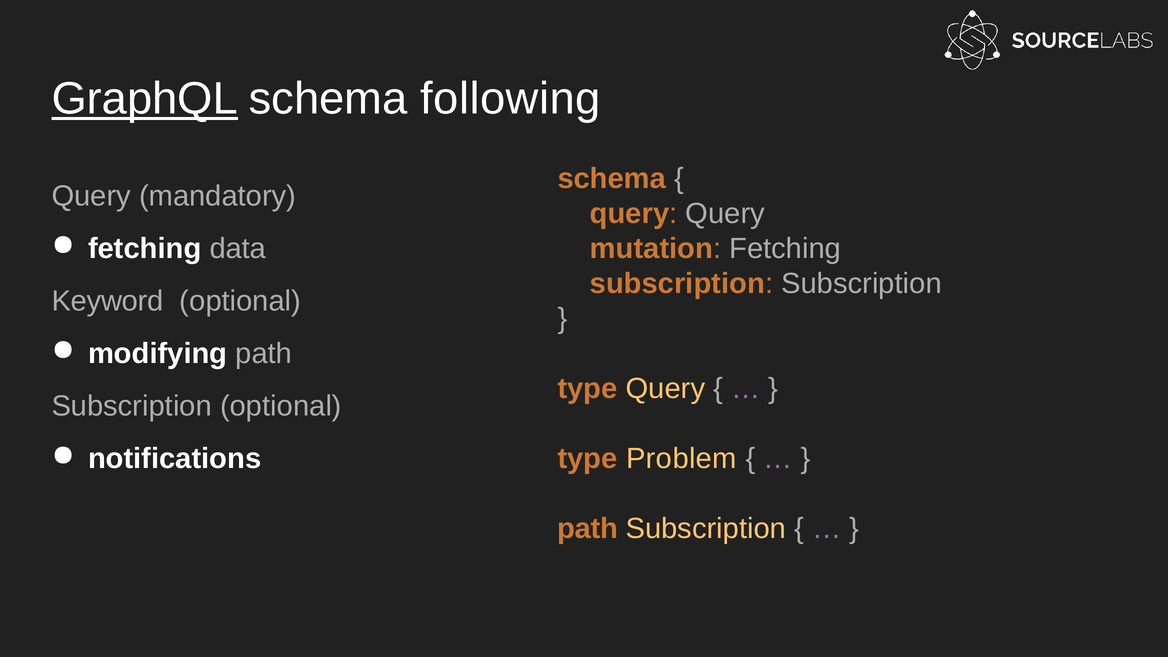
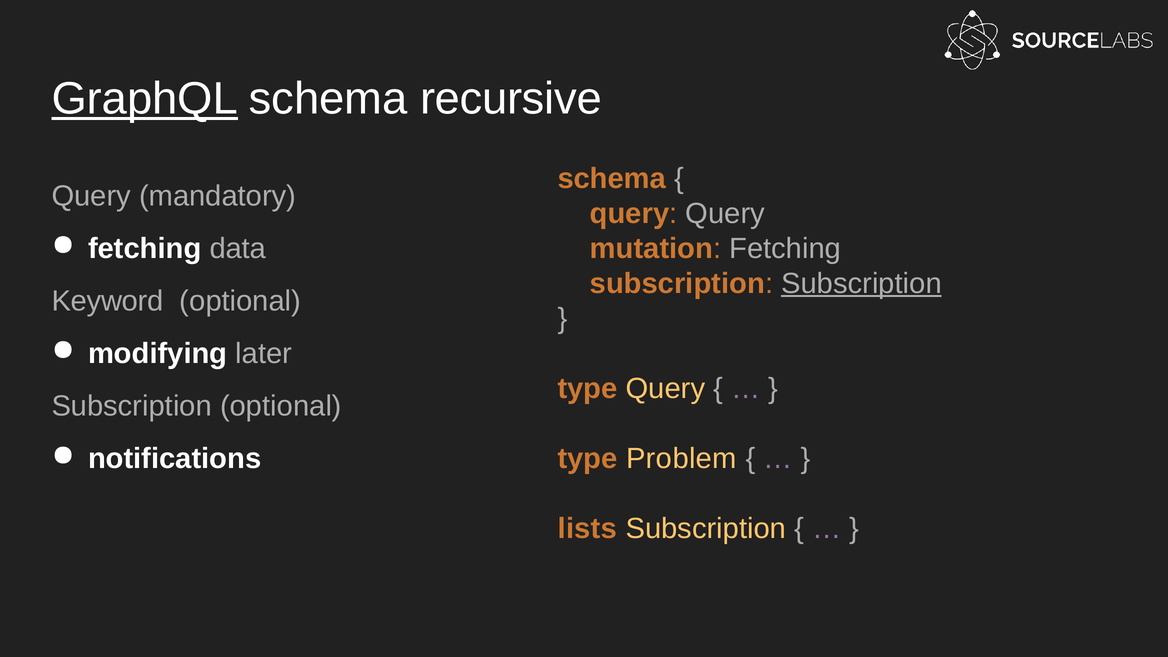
following: following -> recursive (511, 99)
Subscription underline: none -> present (861, 284)
modifying path: path -> later (264, 354)
path: path -> lists (587, 529)
